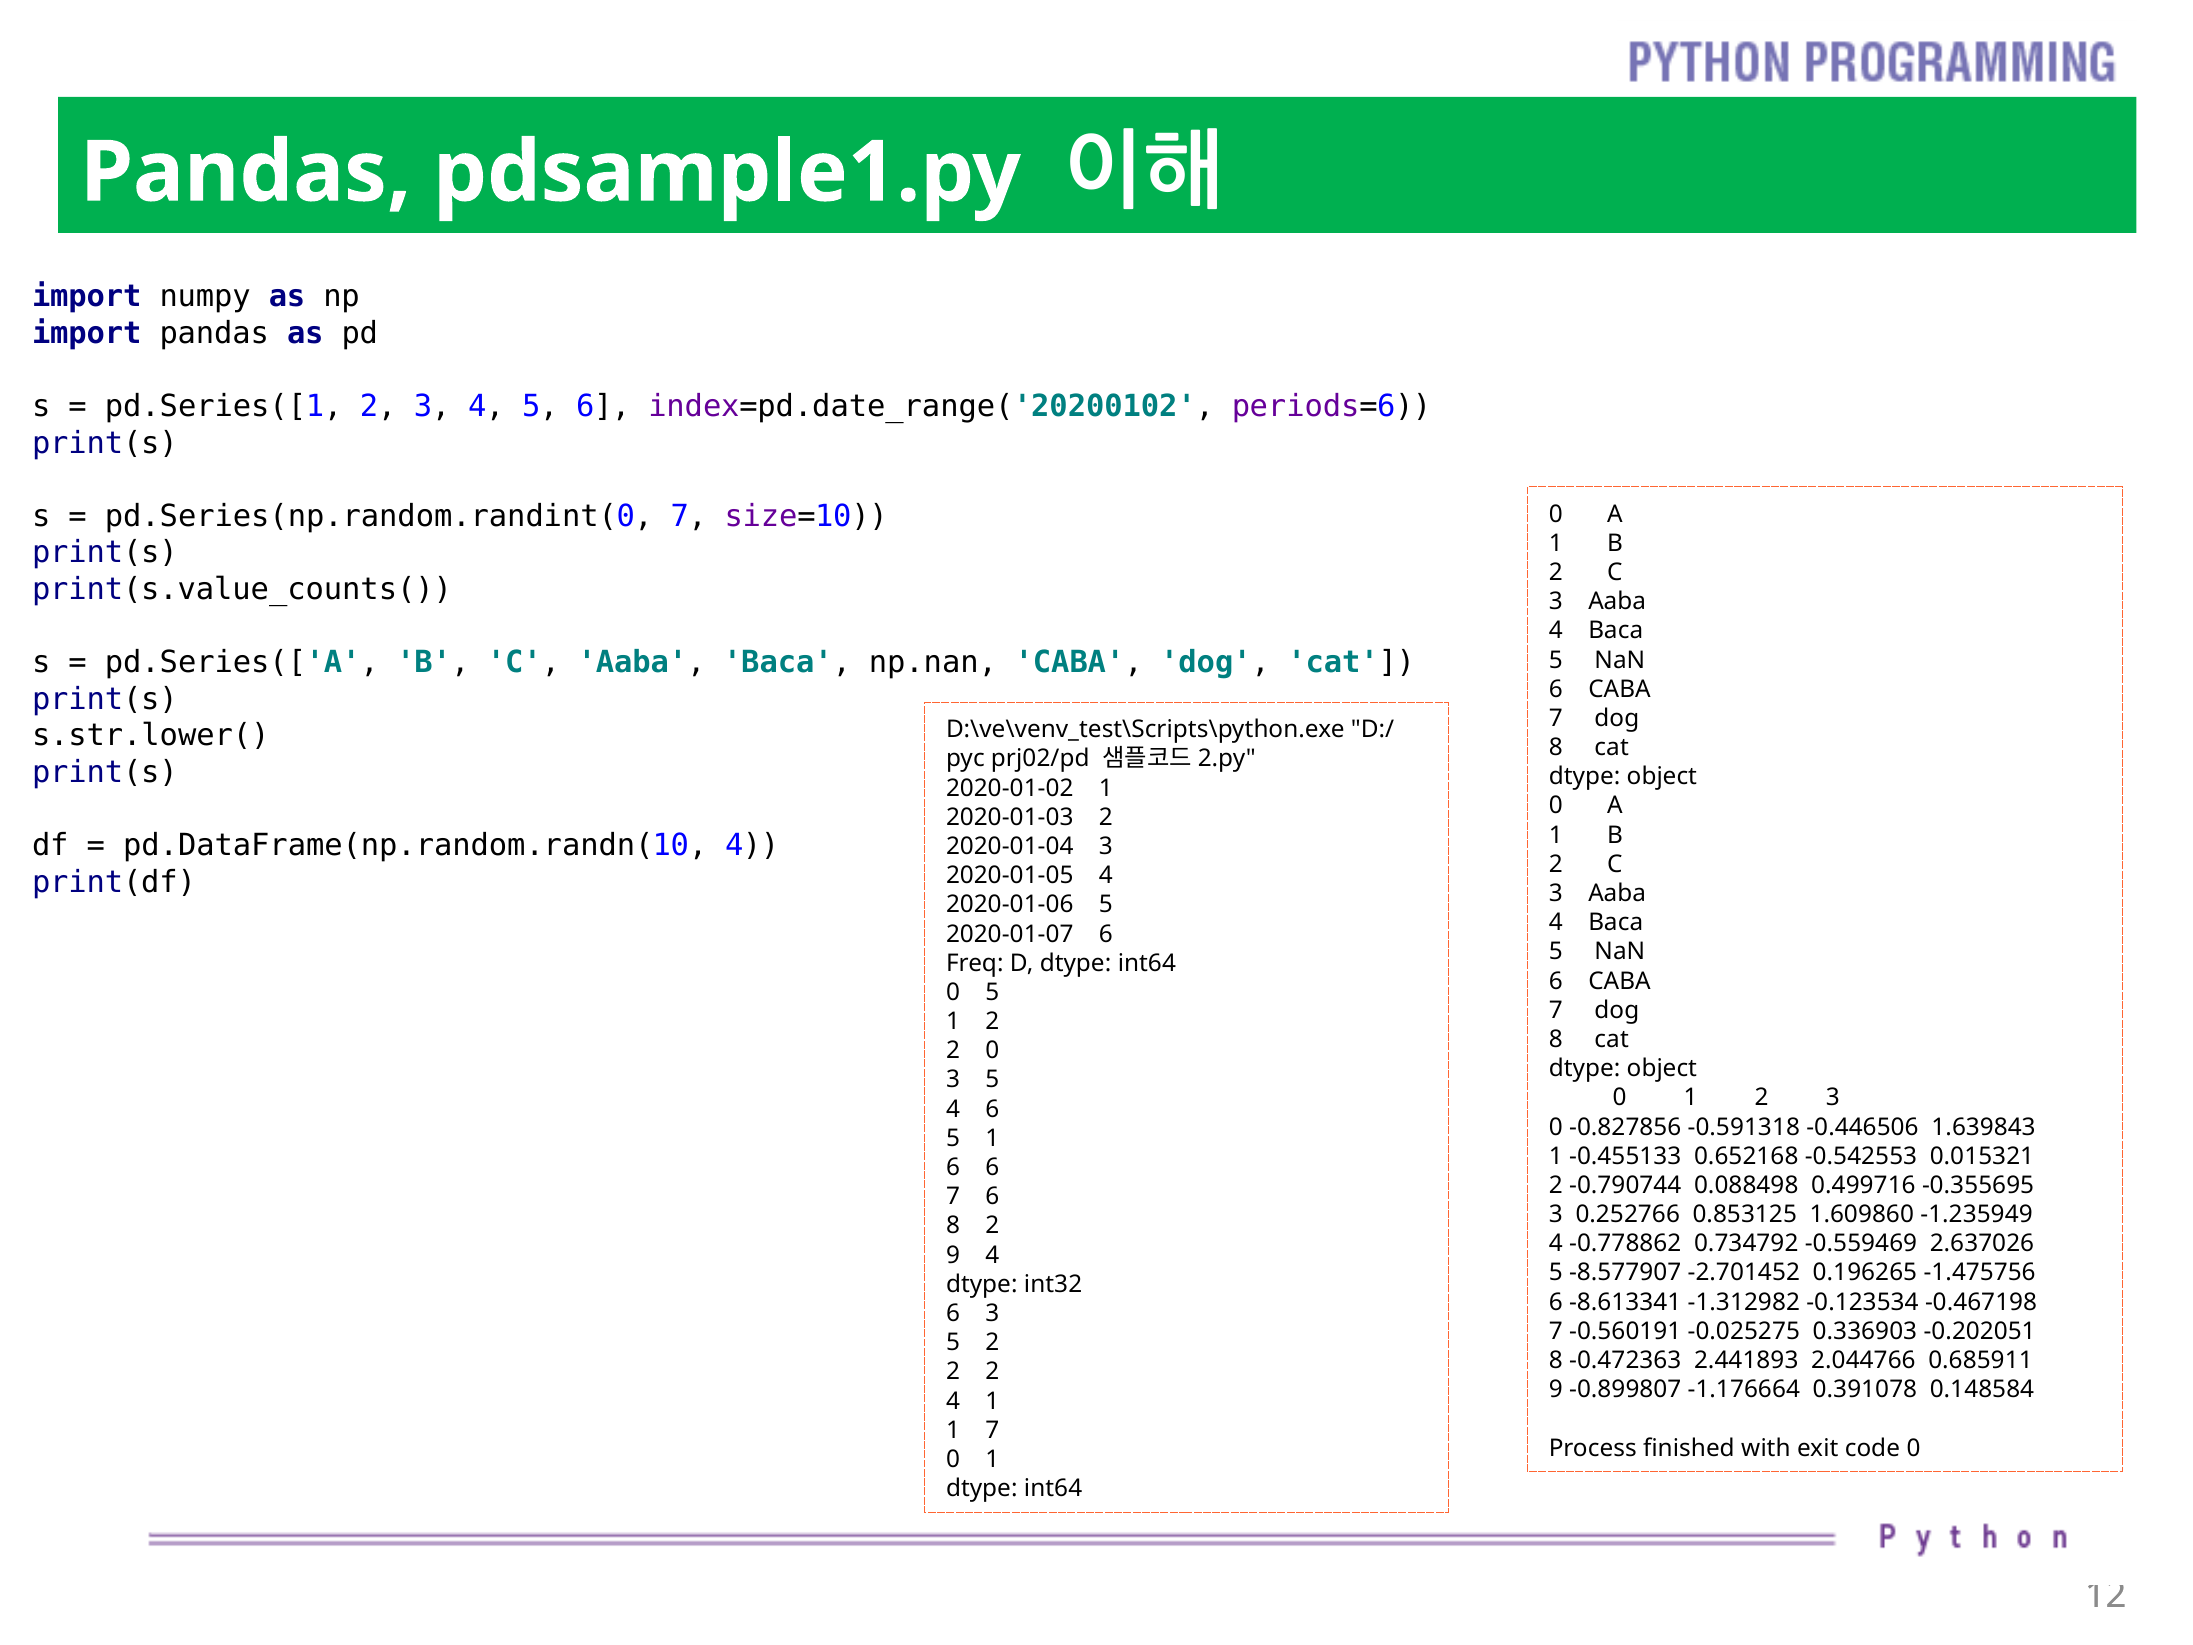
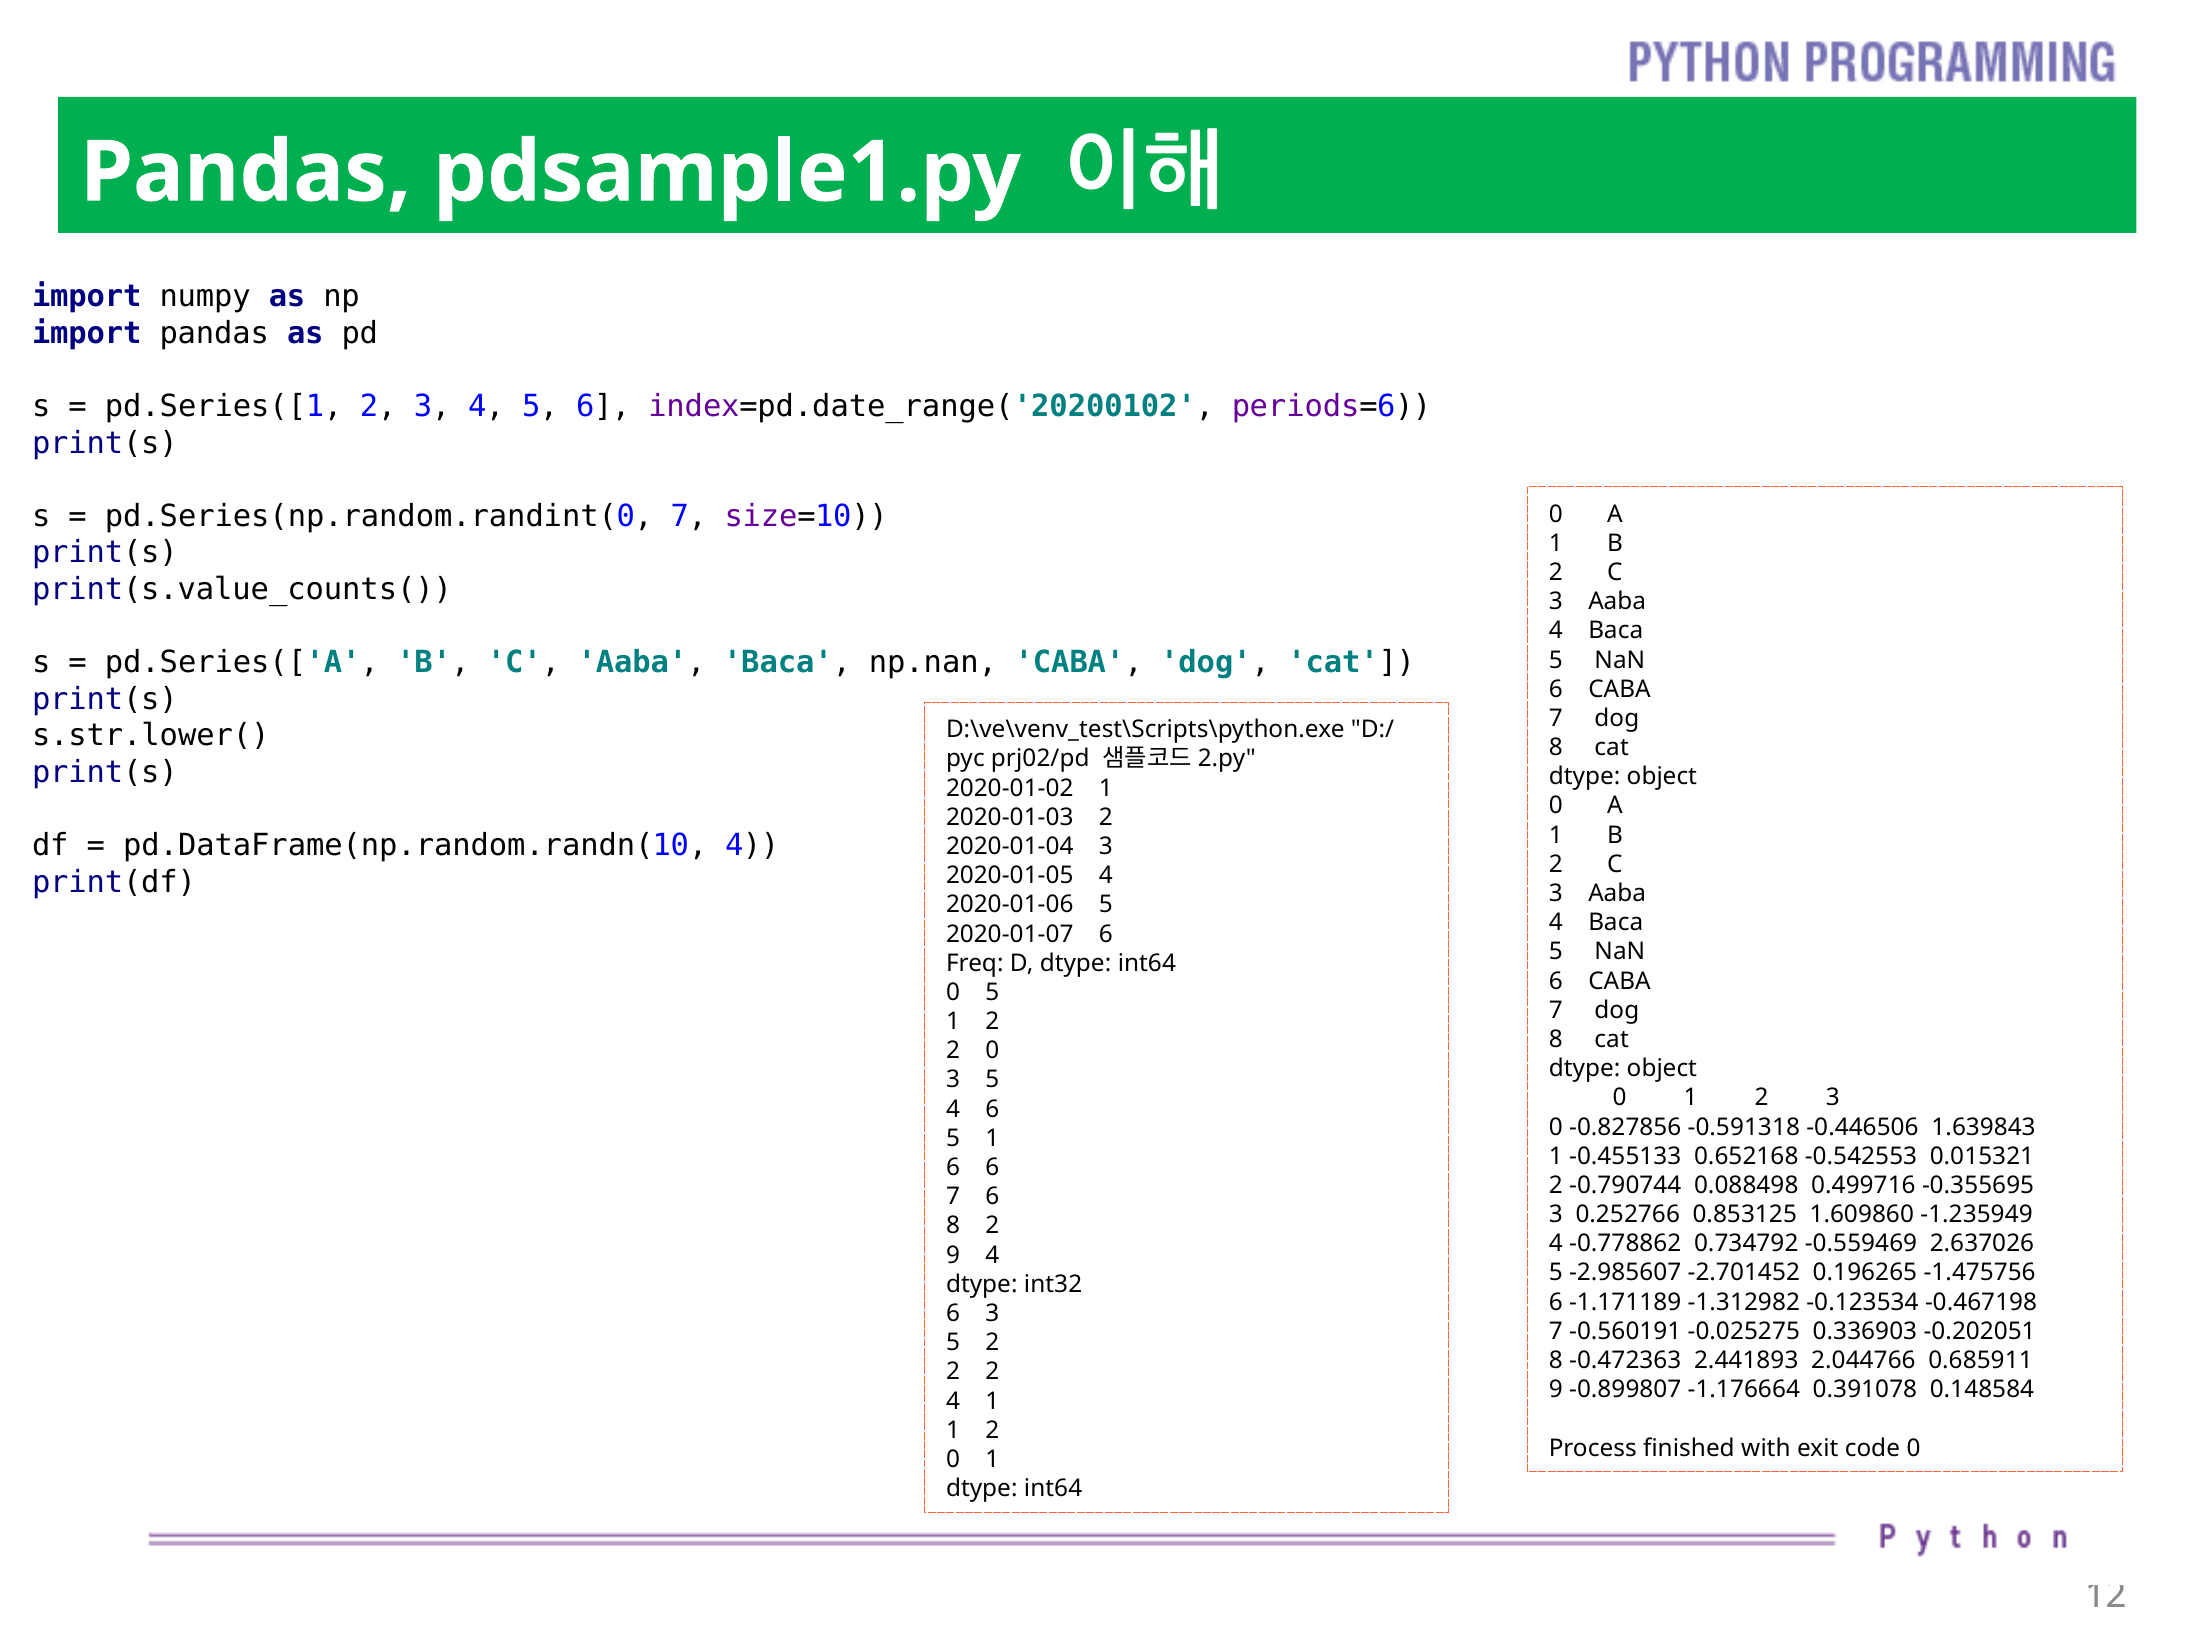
-8.577907: -8.577907 -> -2.985607 (1625, 1273)
-8.613341: -8.613341 -> -1.171189 (1625, 1302)
7: 7 -> 2 (992, 1430)
